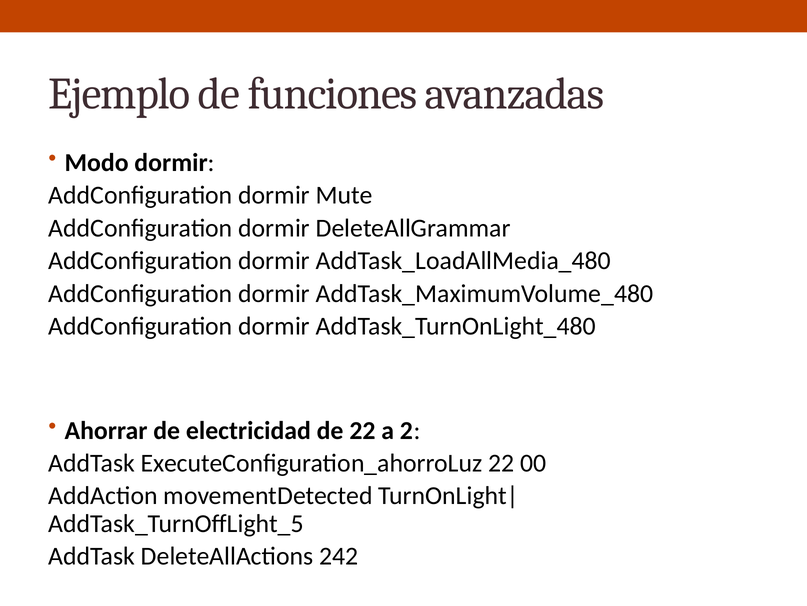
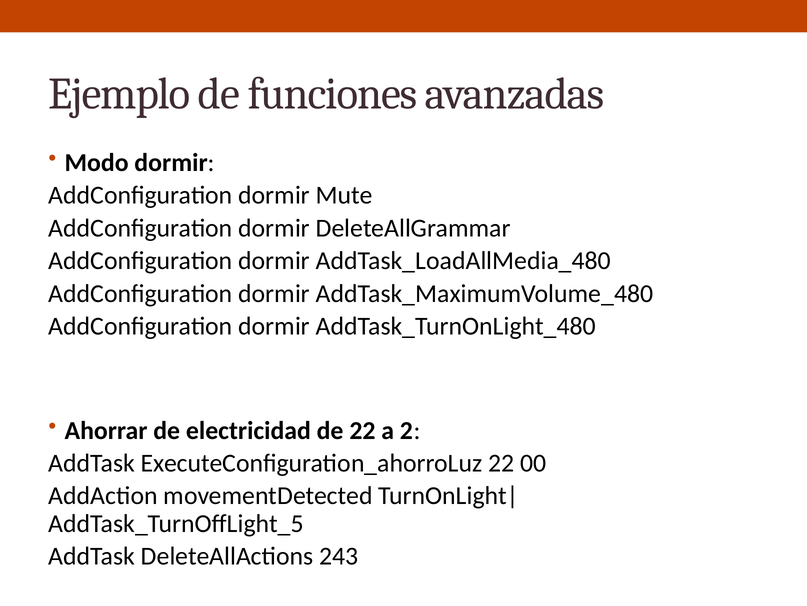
242: 242 -> 243 (339, 556)
